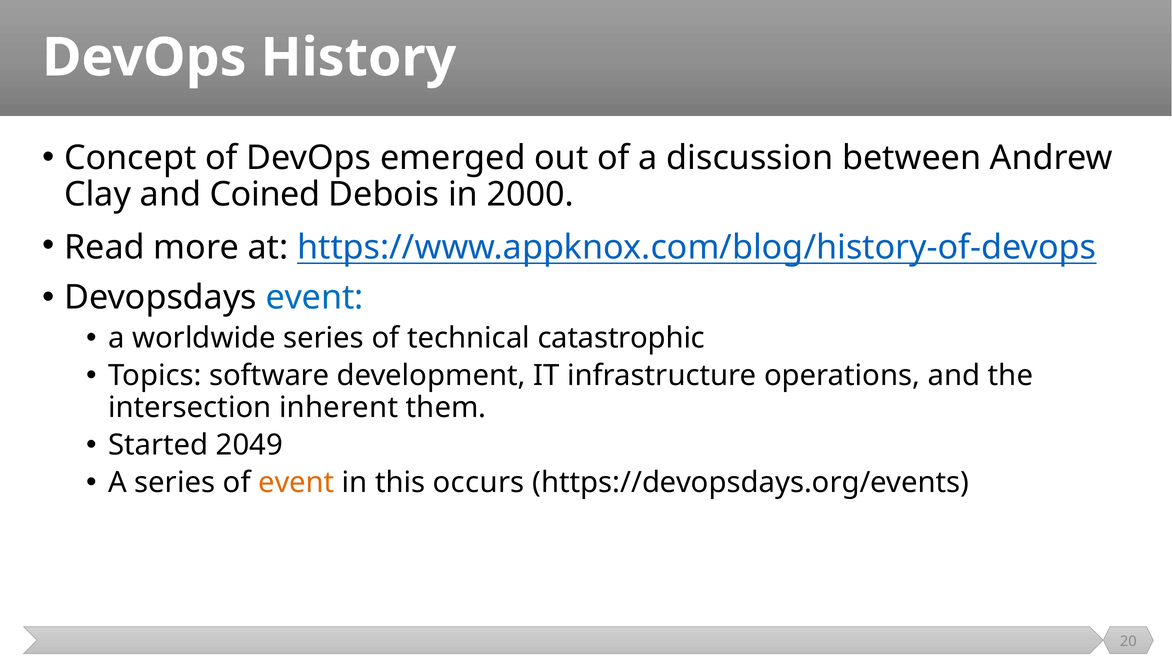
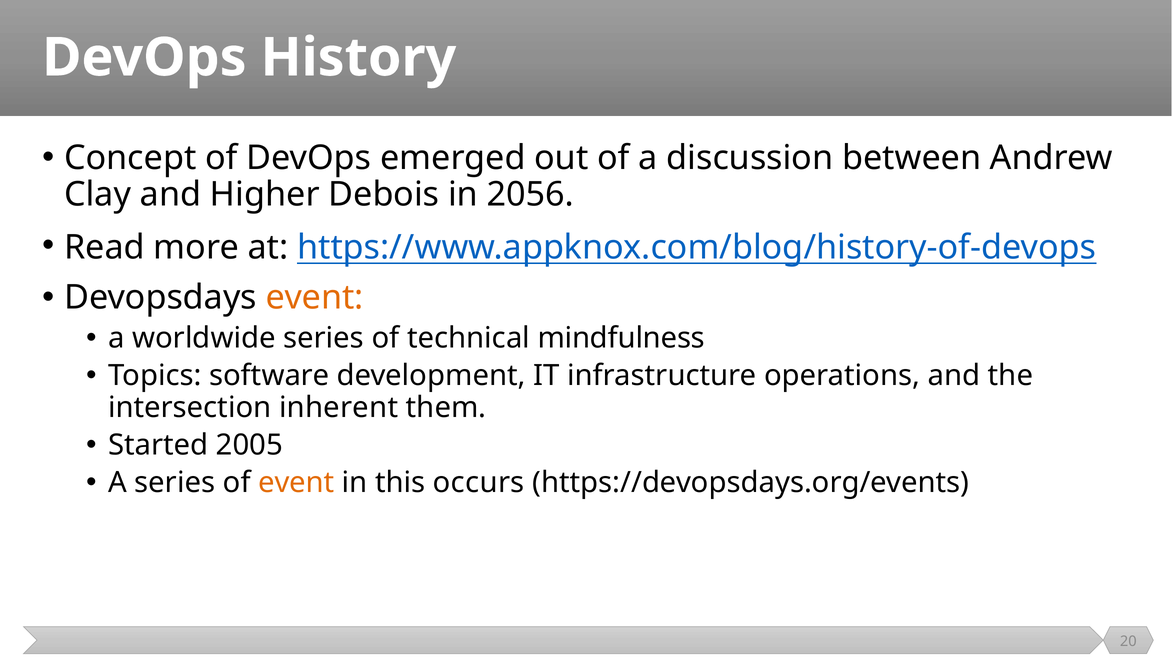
Coined: Coined -> Higher (265, 195)
2000: 2000 -> 2056 (531, 195)
event colour: blue -> orange (315, 298)
catastrophic: catastrophic -> mindfulness (621, 338)
2049: 2049 -> 2005 (249, 445)
